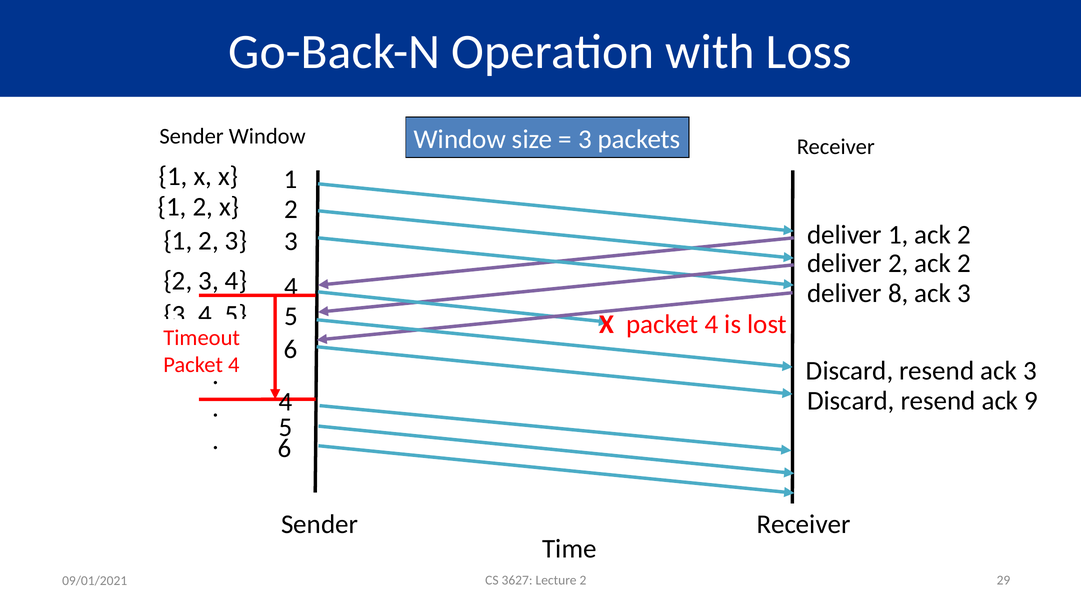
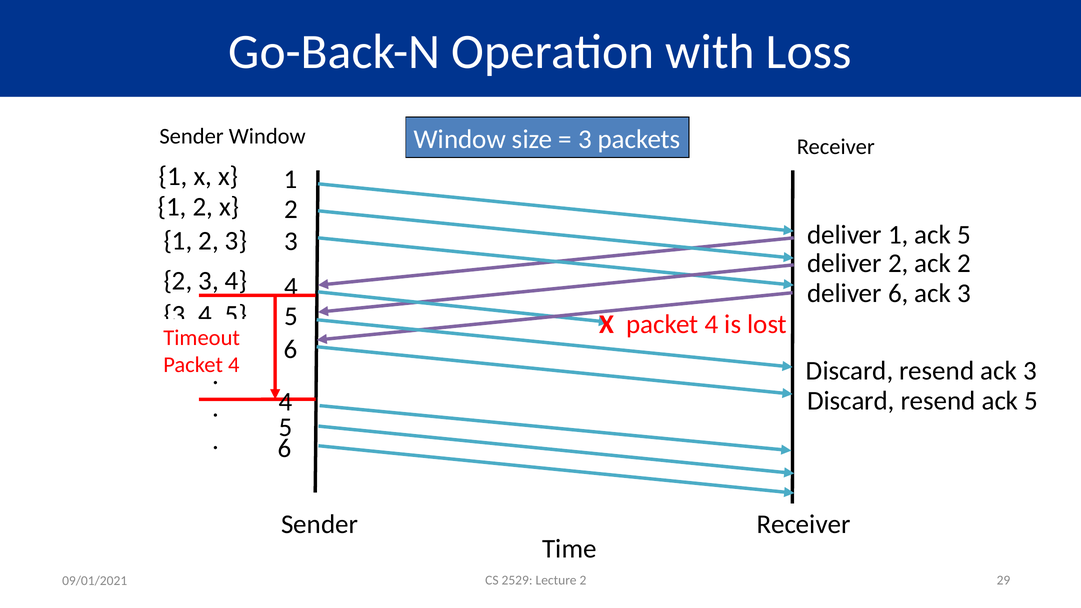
1 ack 2: 2 -> 5 (964, 235)
deliver 8: 8 -> 6 (898, 293)
resend ack 9: 9 -> 5 (1031, 401)
3627: 3627 -> 2529 (517, 581)
